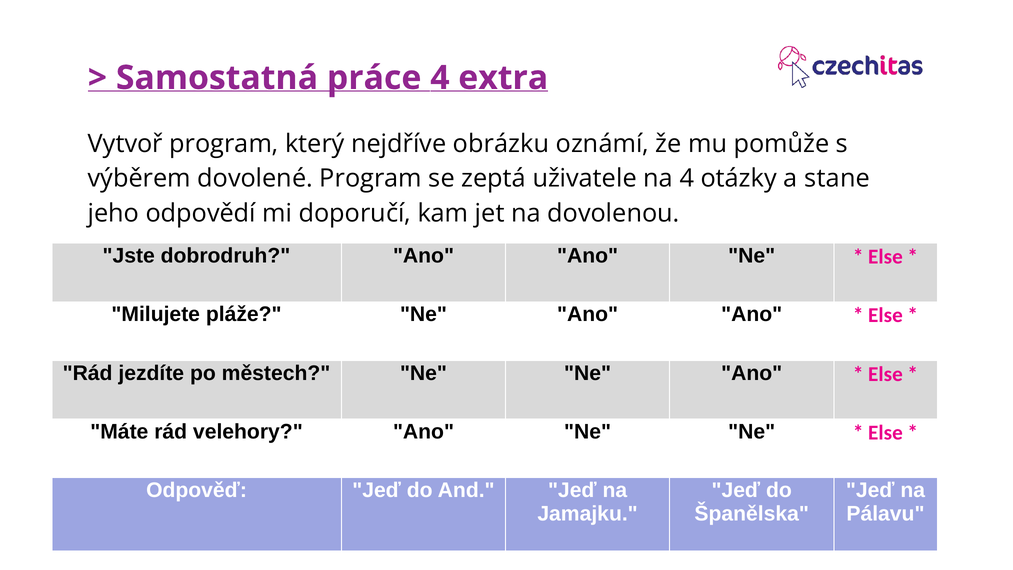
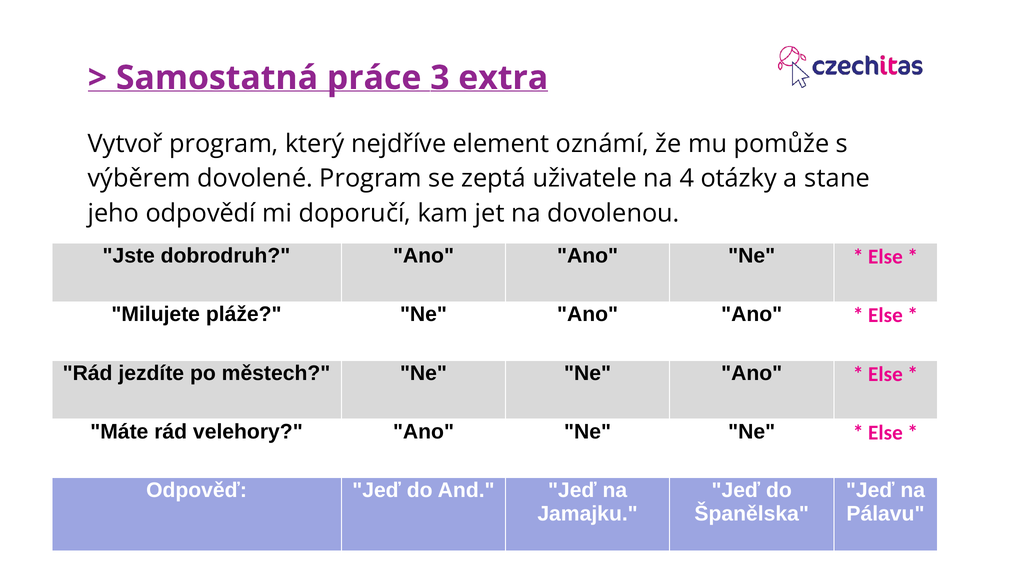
práce 4: 4 -> 3 (440, 78)
obrázku: obrázku -> element (501, 144)
